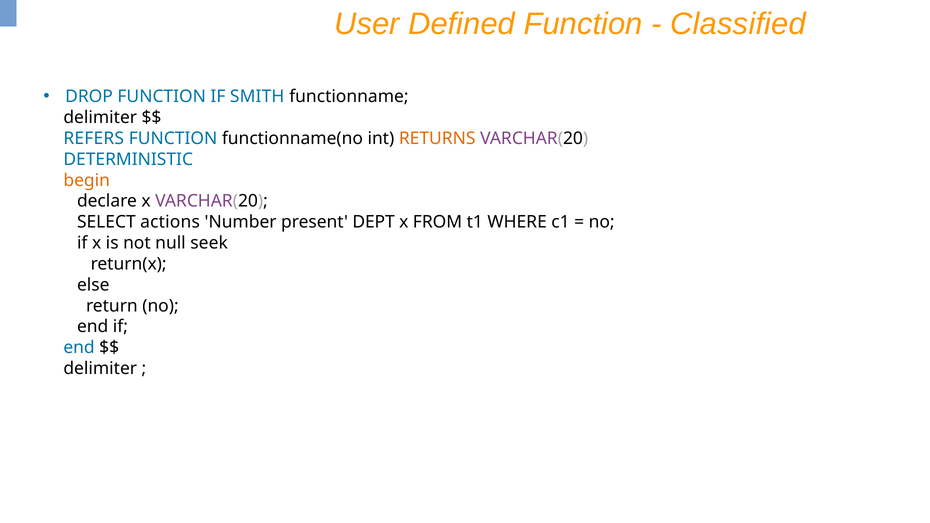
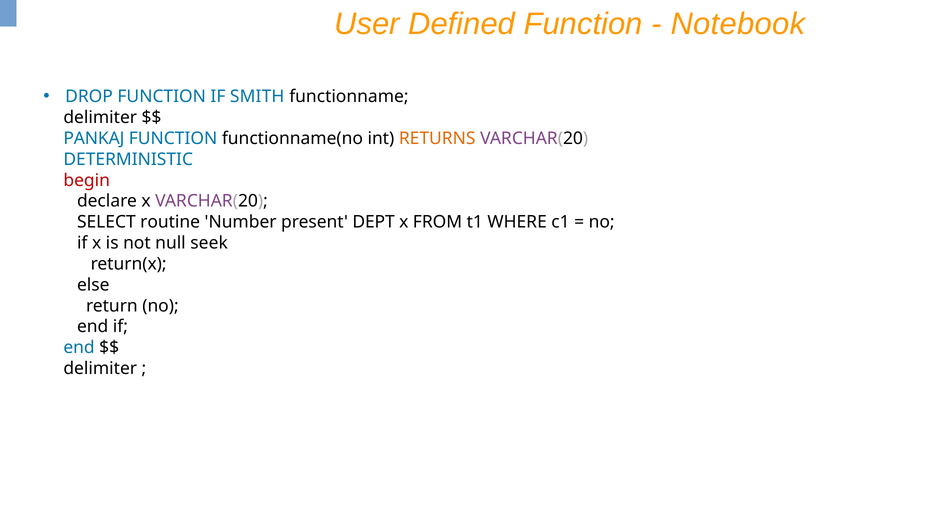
Classified: Classified -> Notebook (738, 24)
REFERS: REFERS -> PANKAJ (94, 138)
begin colour: orange -> red (87, 180)
actions: actions -> routine (170, 222)
